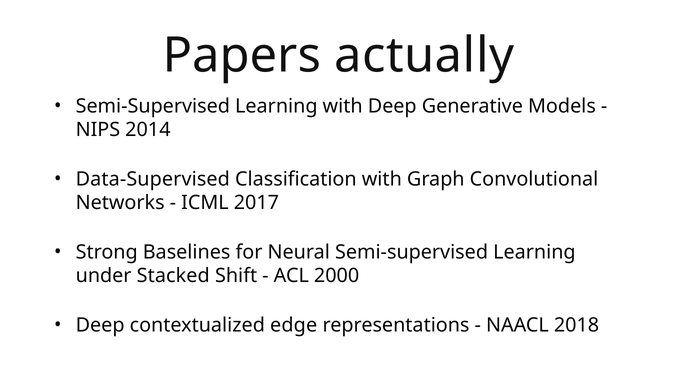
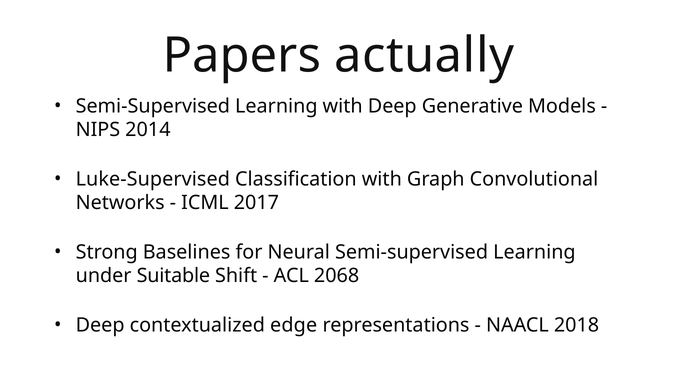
Data-Supervised: Data-Supervised -> Luke-Supervised (153, 179)
Stacked: Stacked -> Suitable (173, 275)
2000: 2000 -> 2068 (337, 275)
